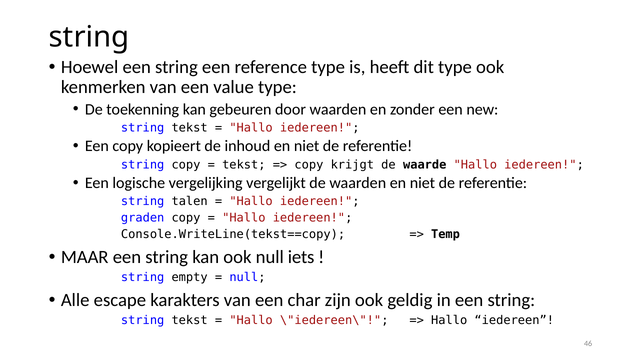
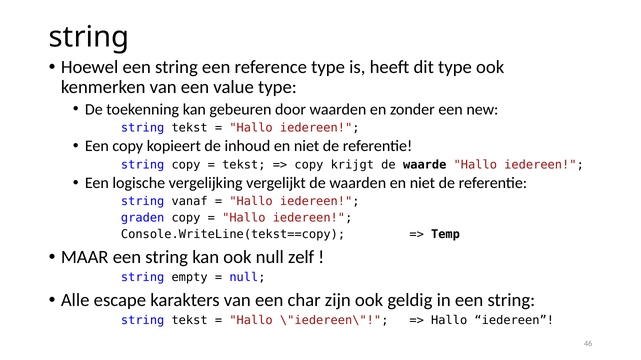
talen: talen -> vanaf (190, 202)
iets: iets -> zelf (301, 258)
